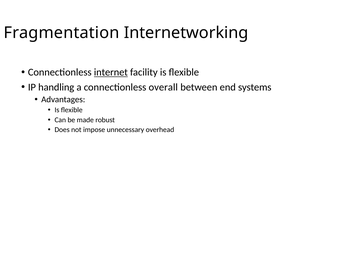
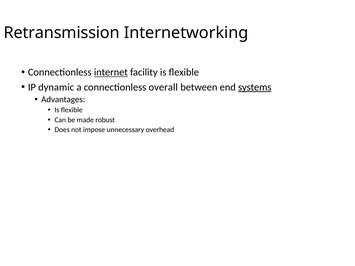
Fragmentation: Fragmentation -> Retransmission (62, 33)
handling: handling -> dynamic (56, 87)
systems underline: none -> present (255, 87)
